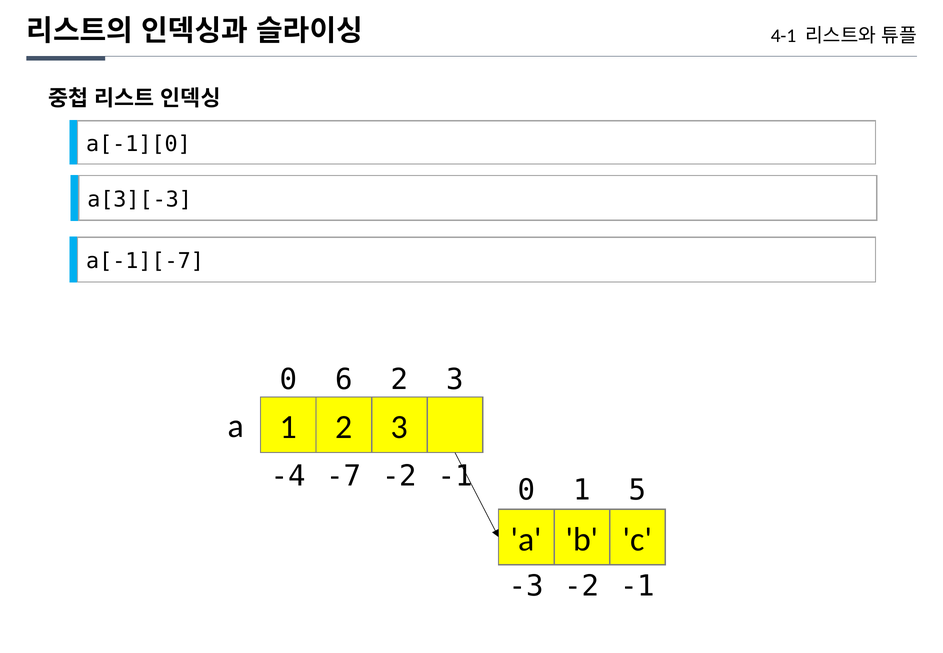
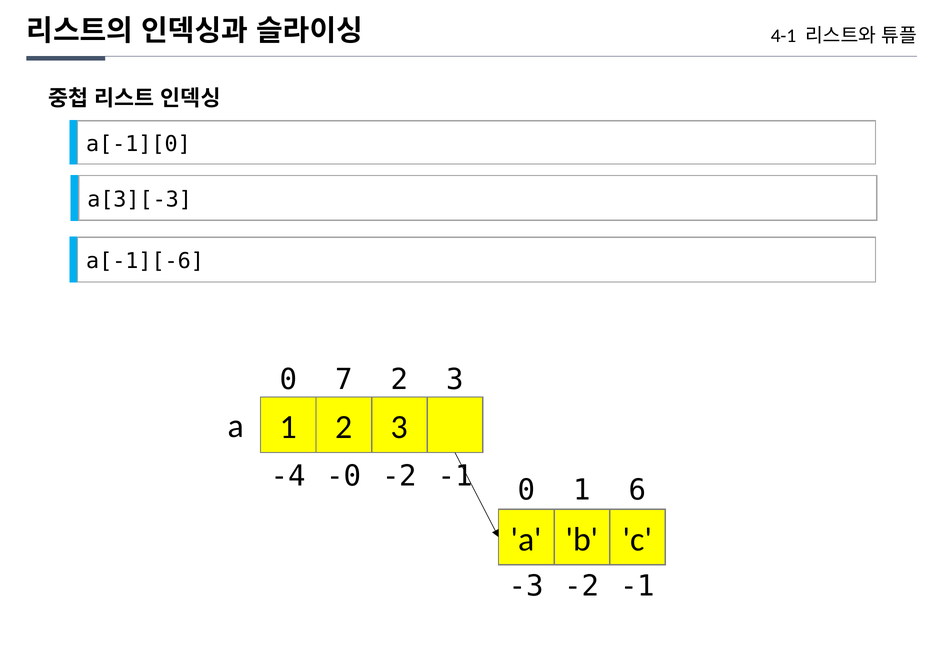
a[-1][-7: a[-1][-7 -> a[-1][-6 (145, 261)
6: 6 -> 7 (344, 380)
-7: -7 -> -0 (344, 476)
5: 5 -> 6 (638, 490)
